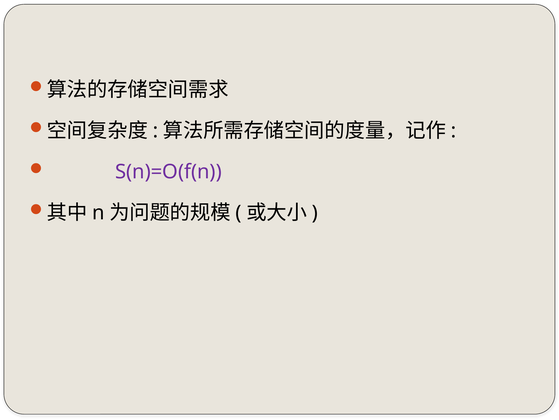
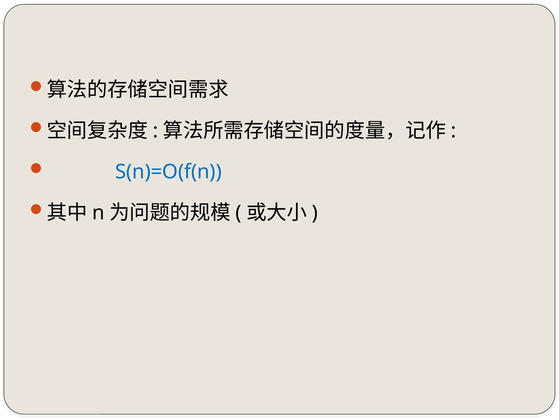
S(n)=O(f(n colour: purple -> blue (168, 171)
